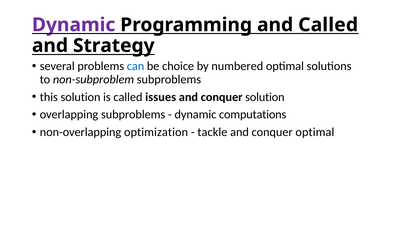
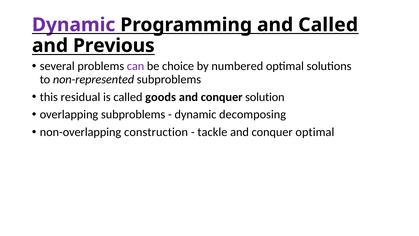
Strategy: Strategy -> Previous (114, 46)
can colour: blue -> purple (136, 66)
non-subproblem: non-subproblem -> non-represented (94, 79)
this solution: solution -> residual (80, 97)
issues: issues -> goods (161, 97)
computations: computations -> decomposing (253, 114)
optimization: optimization -> construction (156, 132)
